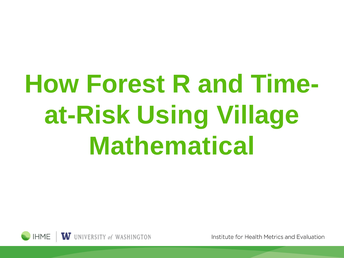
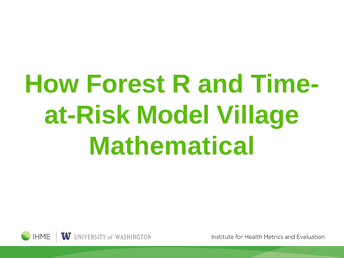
Using: Using -> Model (173, 115)
